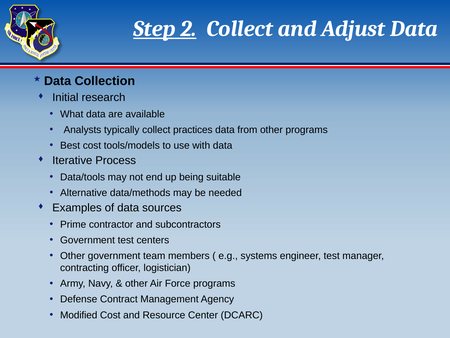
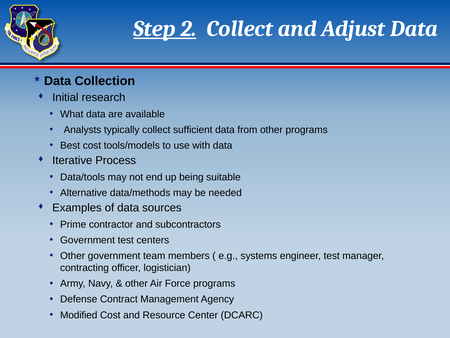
practices: practices -> sufficient (193, 130)
